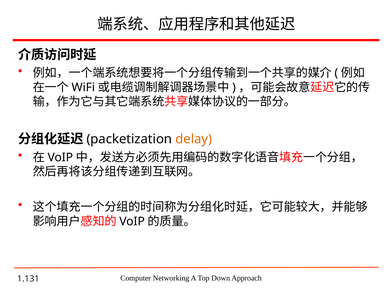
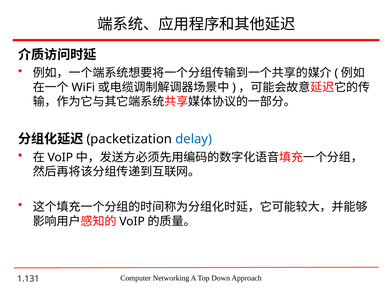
delay colour: orange -> blue (194, 139)
